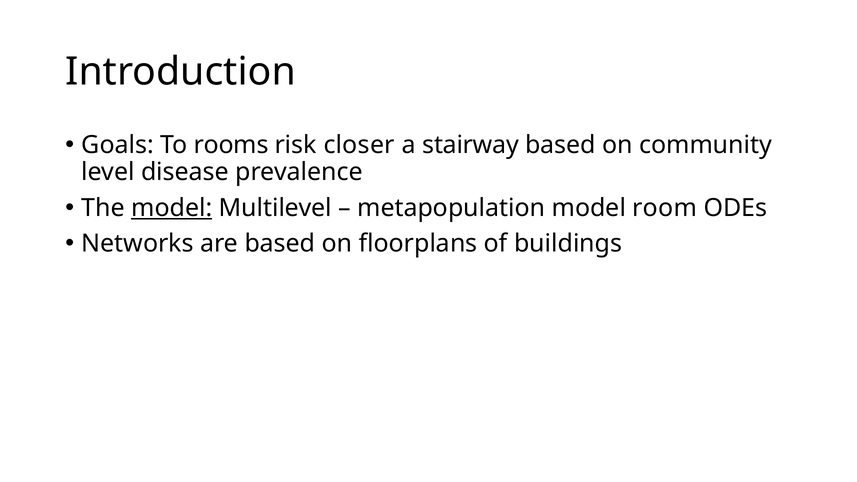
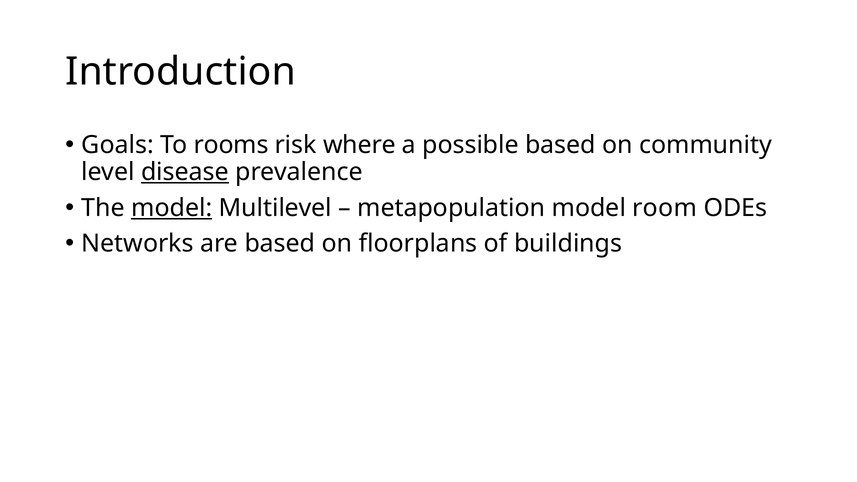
closer: closer -> where (359, 145)
stairway: stairway -> possible (471, 145)
disease underline: none -> present (185, 172)
